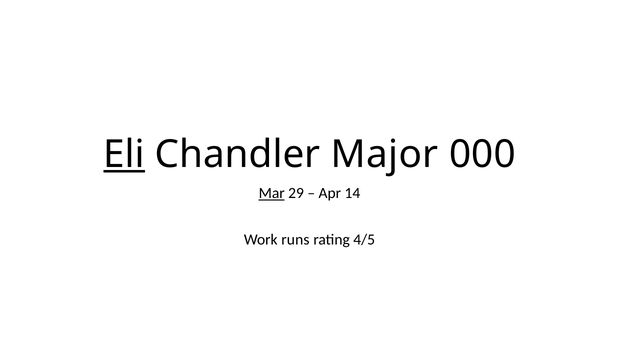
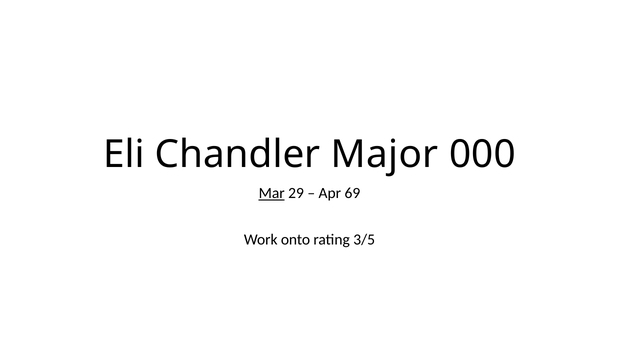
Eli underline: present -> none (124, 155)
14: 14 -> 69 (352, 193)
runs: runs -> onto (296, 240)
4/5: 4/5 -> 3/5 (364, 240)
